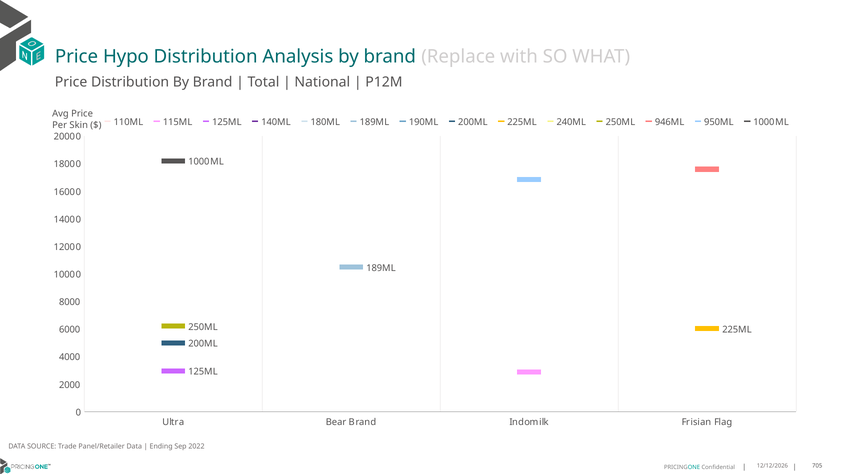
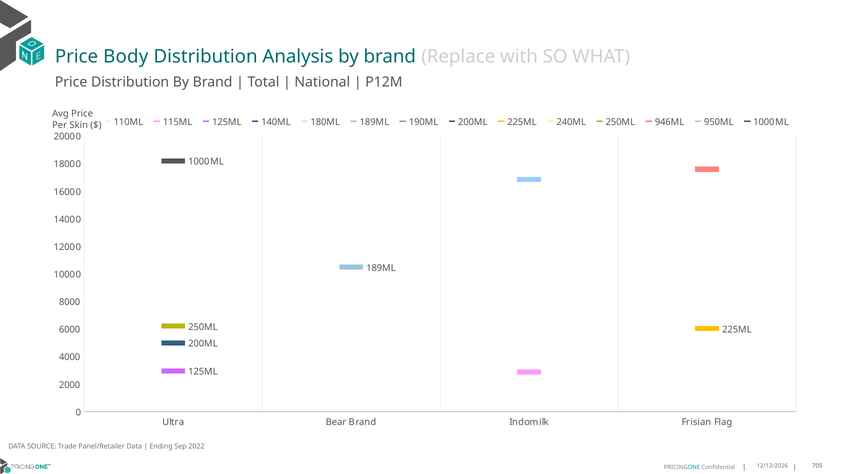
Hypo: Hypo -> Body (126, 57)
